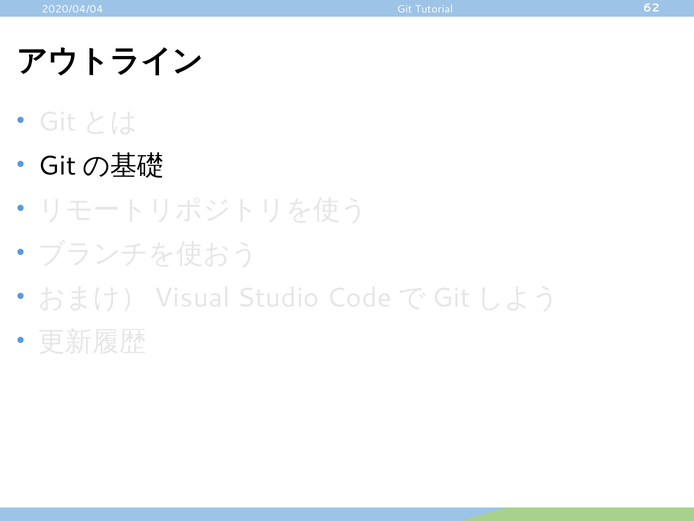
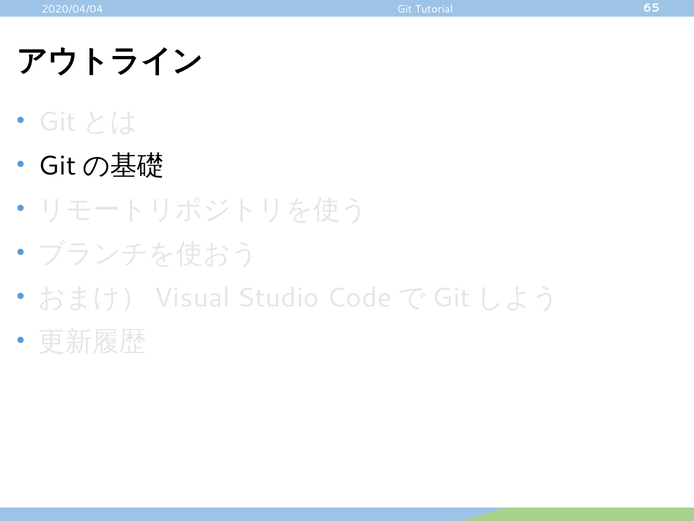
62: 62 -> 65 (651, 8)
